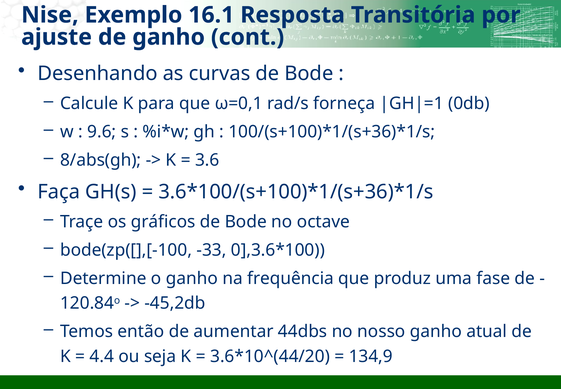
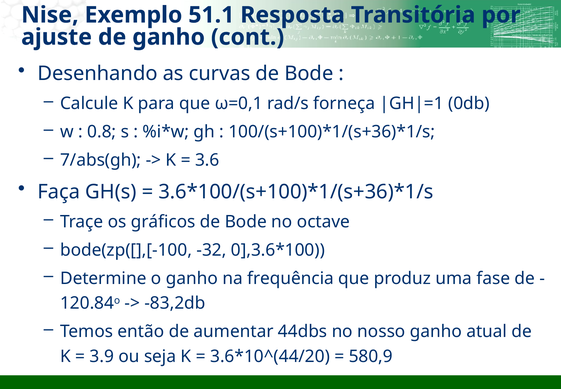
16.1: 16.1 -> 51.1 (211, 15)
9.6: 9.6 -> 0.8 (102, 132)
8/abs(gh: 8/abs(gh -> 7/abs(gh (101, 160)
-33: -33 -> -32 (211, 250)
-45,2db: -45,2db -> -83,2db (175, 303)
4.4: 4.4 -> 3.9 (102, 356)
134,9: 134,9 -> 580,9 (371, 356)
